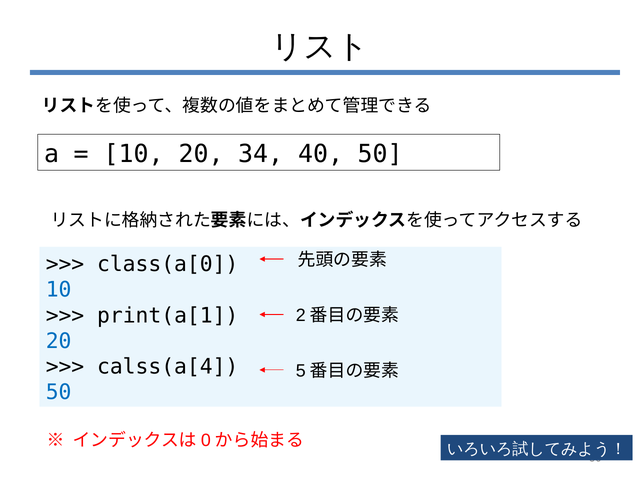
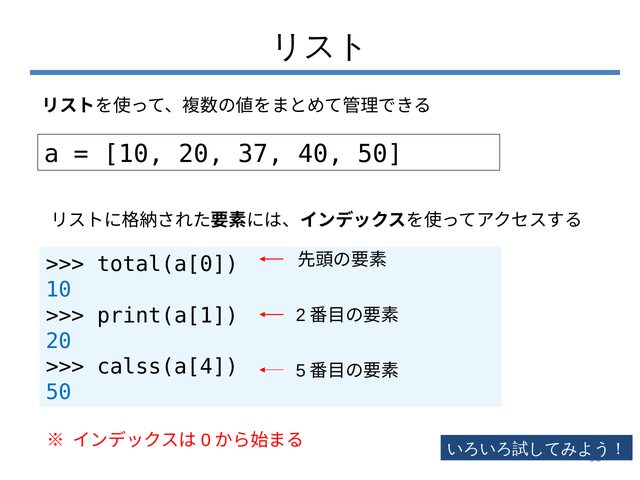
34: 34 -> 37 (261, 154)
class(a[0: class(a[0 -> total(a[0 (168, 264)
